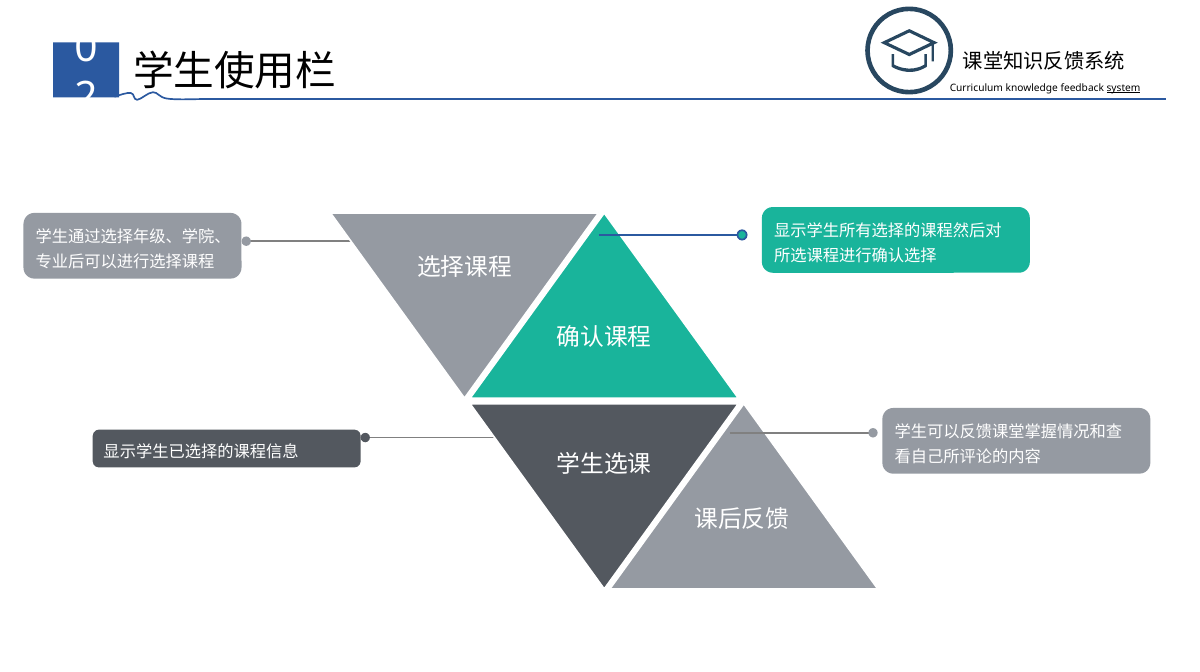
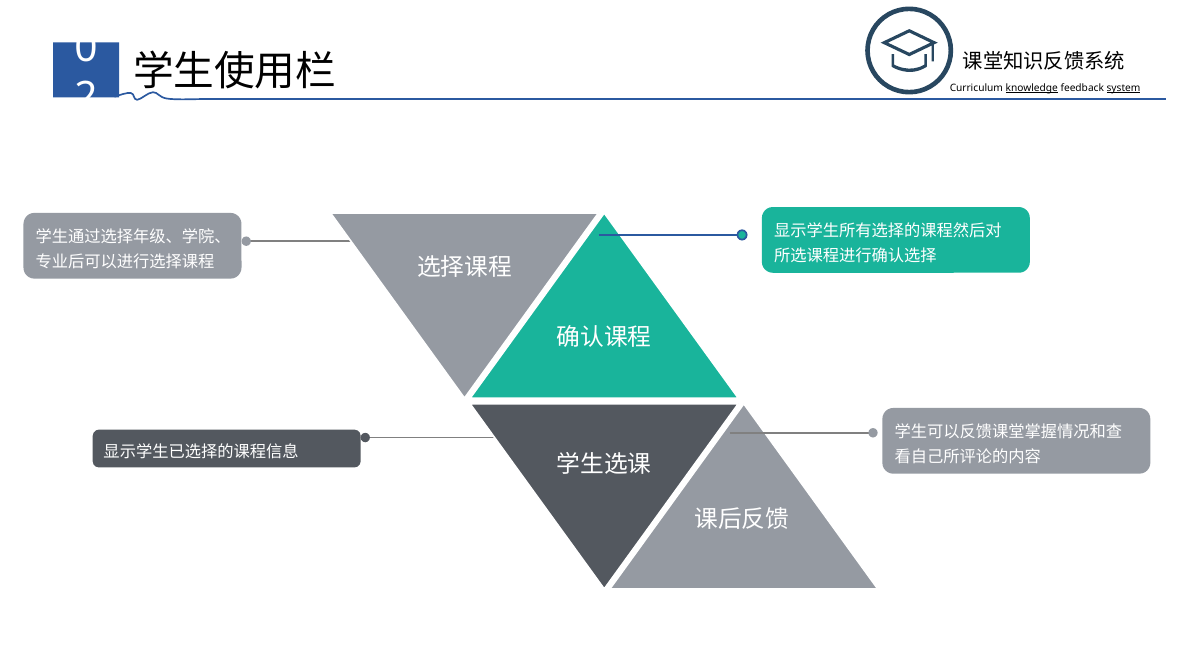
knowledge underline: none -> present (1032, 88)
